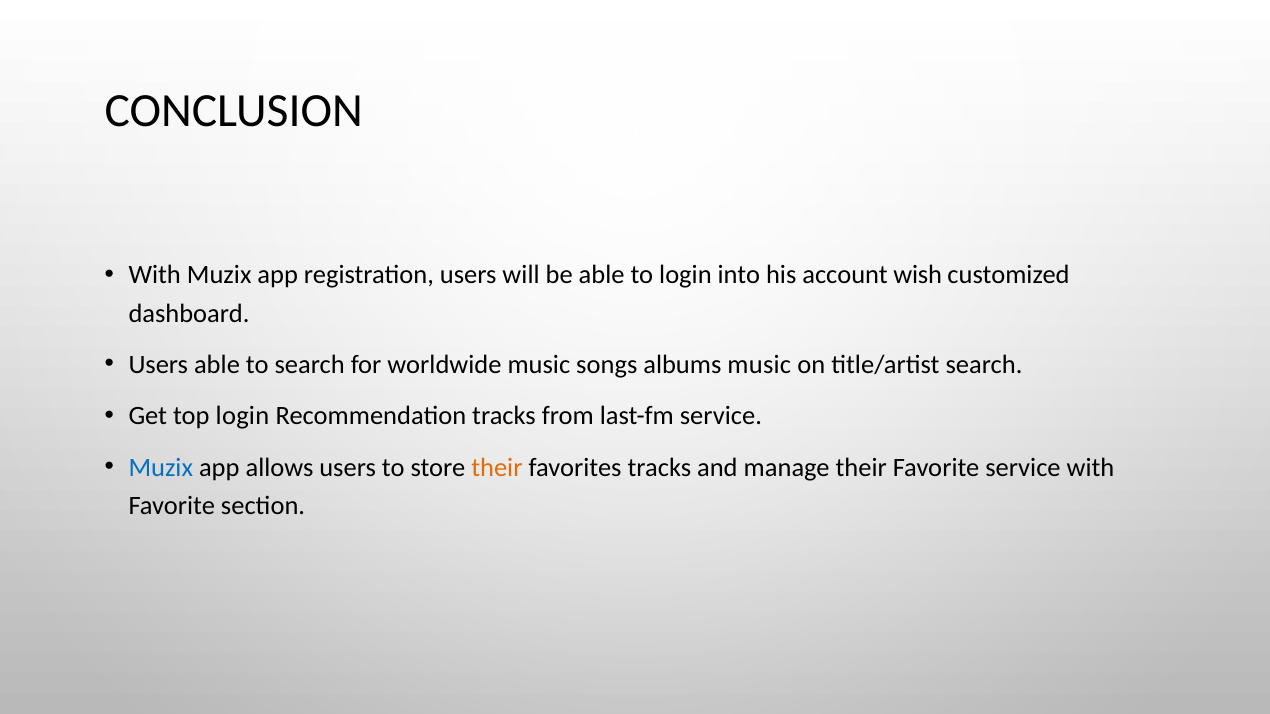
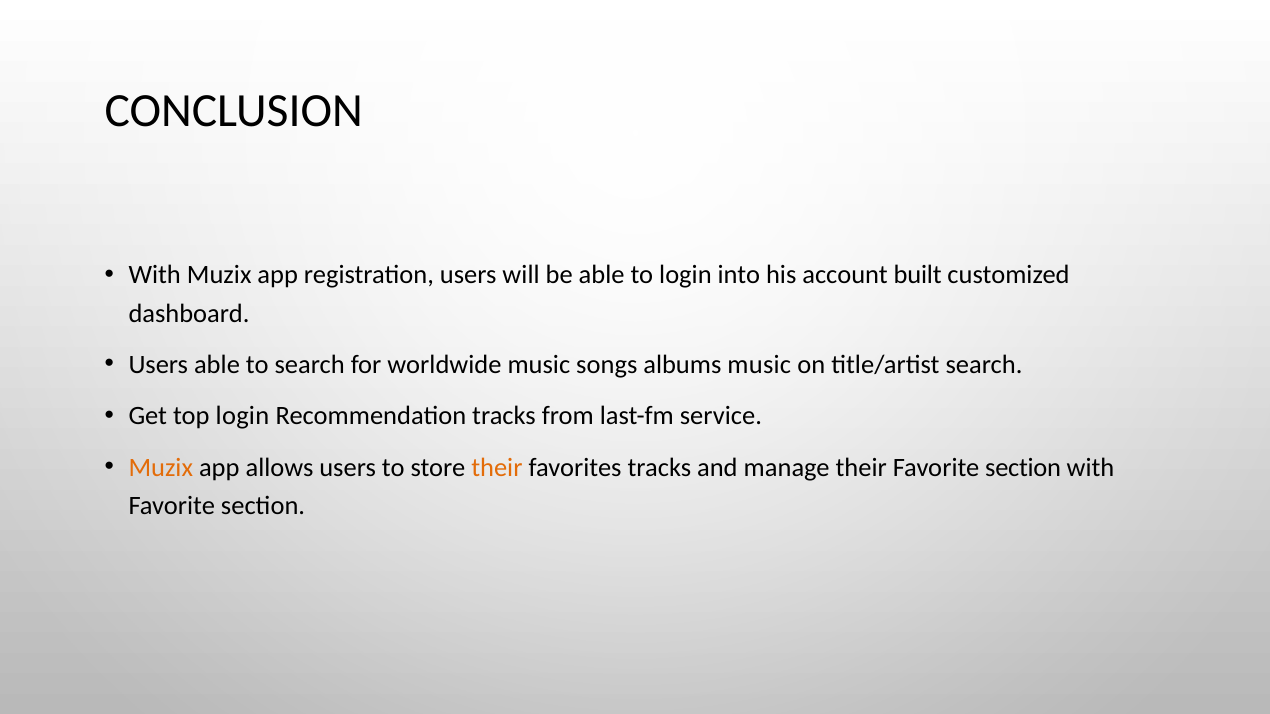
wish: wish -> built (918, 275)
Muzix colour: blue -> orange (161, 468)
their Favorite service: service -> section (1023, 468)
